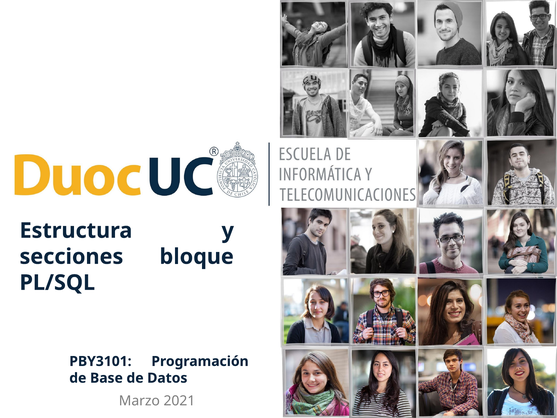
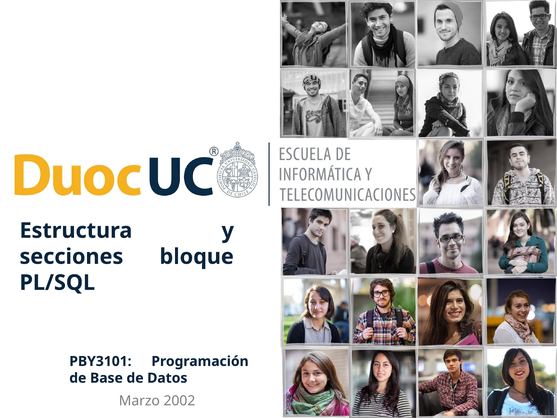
2021: 2021 -> 2002 (179, 401)
